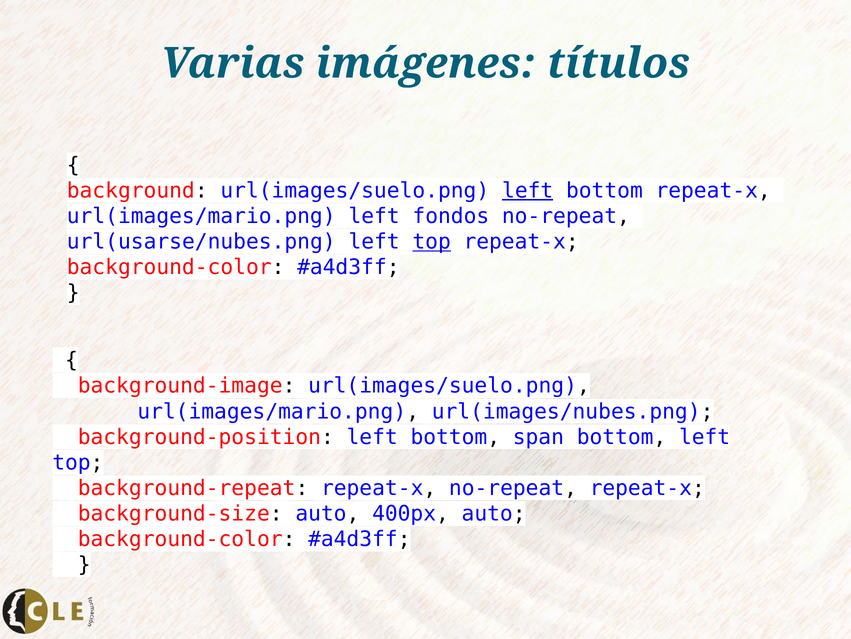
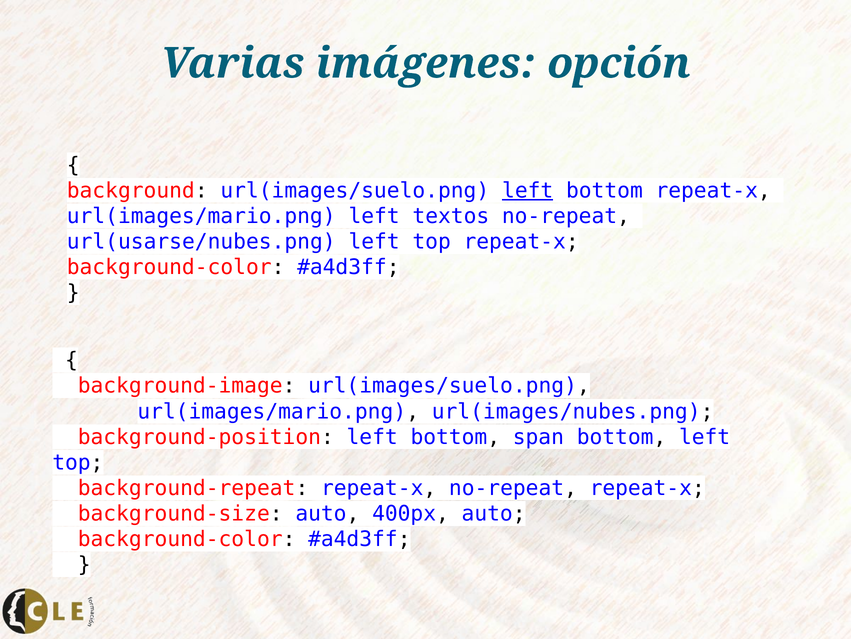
títulos: títulos -> opción (619, 63)
fondos: fondos -> textos (451, 216)
top underline: present -> none (432, 241)
